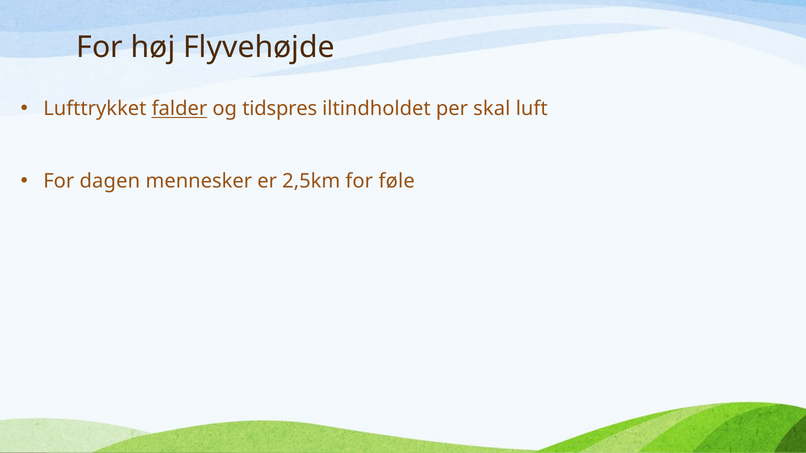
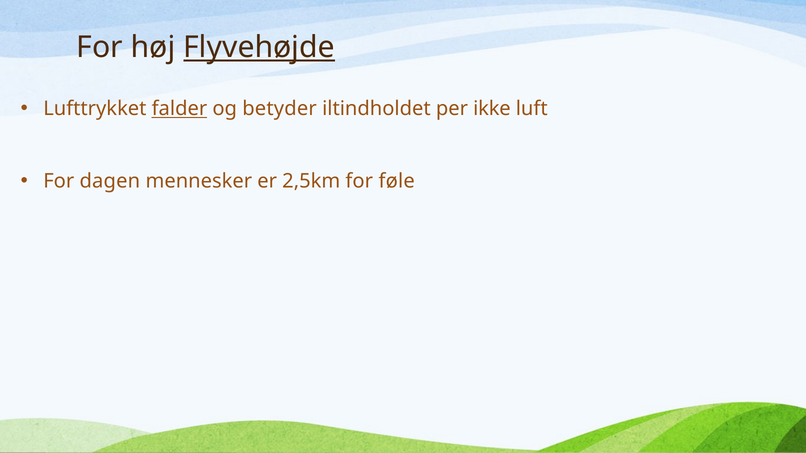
Flyvehøjde underline: none -> present (259, 48)
tidspres: tidspres -> betyder (280, 109)
skal: skal -> ikke (492, 109)
